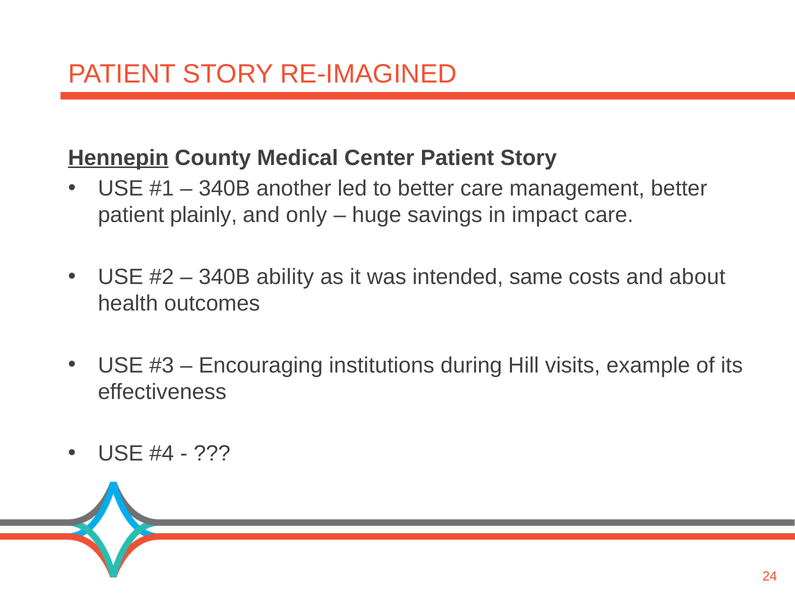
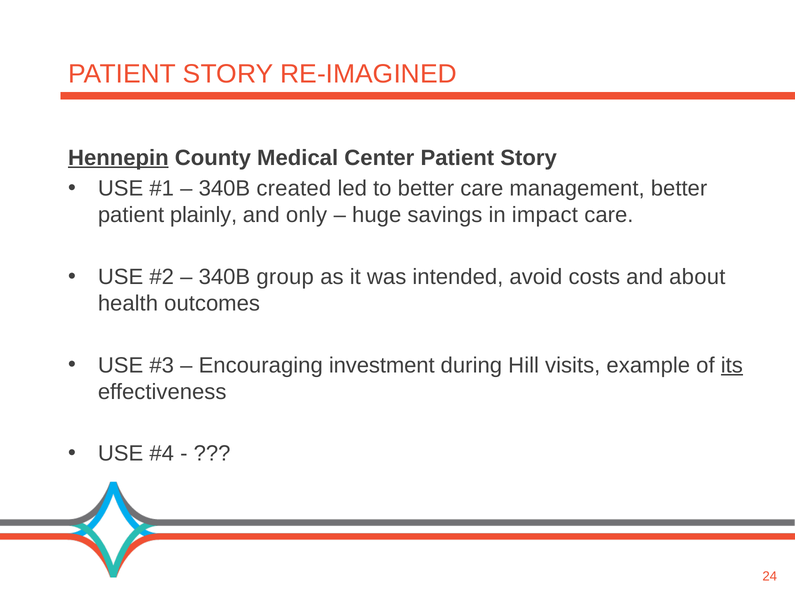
another: another -> created (294, 189)
ability: ability -> group (285, 277)
same: same -> avoid (536, 277)
institutions: institutions -> investment (382, 365)
its underline: none -> present (732, 365)
